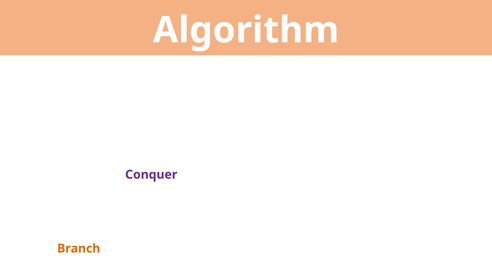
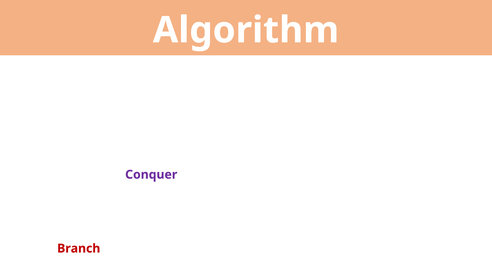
Branch colour: orange -> red (79, 248)
